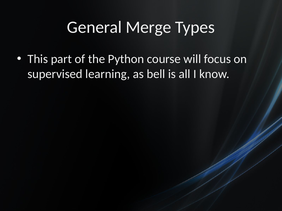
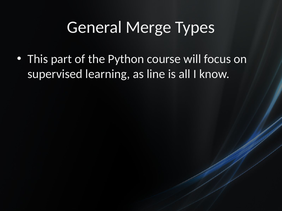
bell: bell -> line (156, 74)
